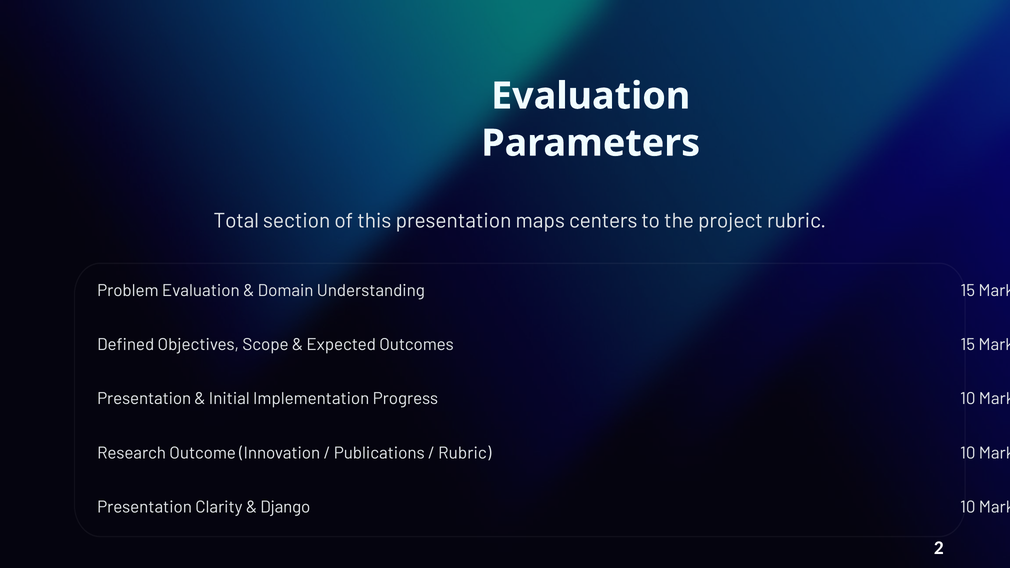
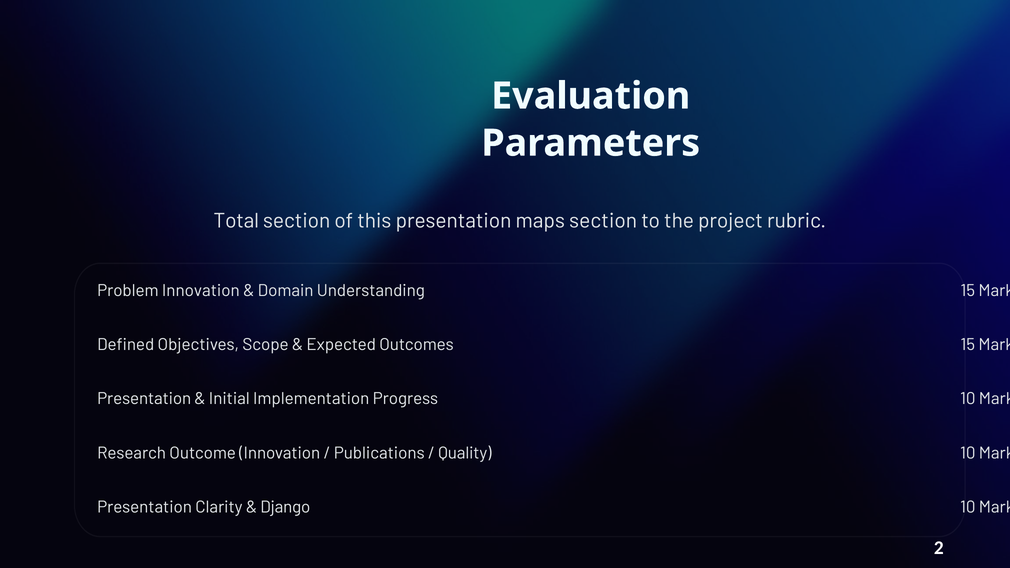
maps centers: centers -> section (603, 221)
Problem Evaluation: Evaluation -> Innovation (201, 291)
Rubric: Rubric -> Quality (465, 453)
